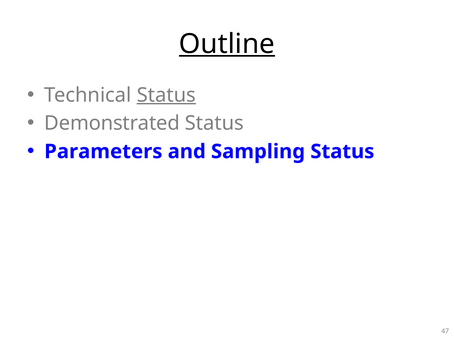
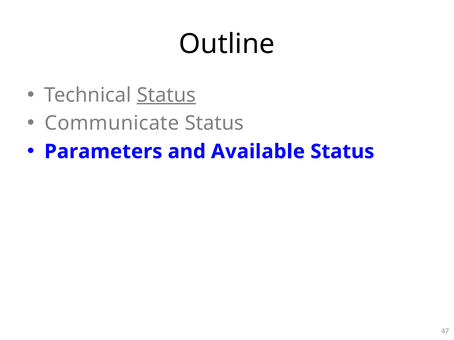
Outline underline: present -> none (227, 44)
Demonstrated: Demonstrated -> Communicate (112, 123)
Sampling: Sampling -> Available (258, 152)
